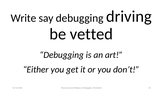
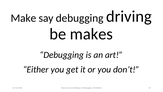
Write: Write -> Make (23, 18)
vetted: vetted -> makes (91, 34)
